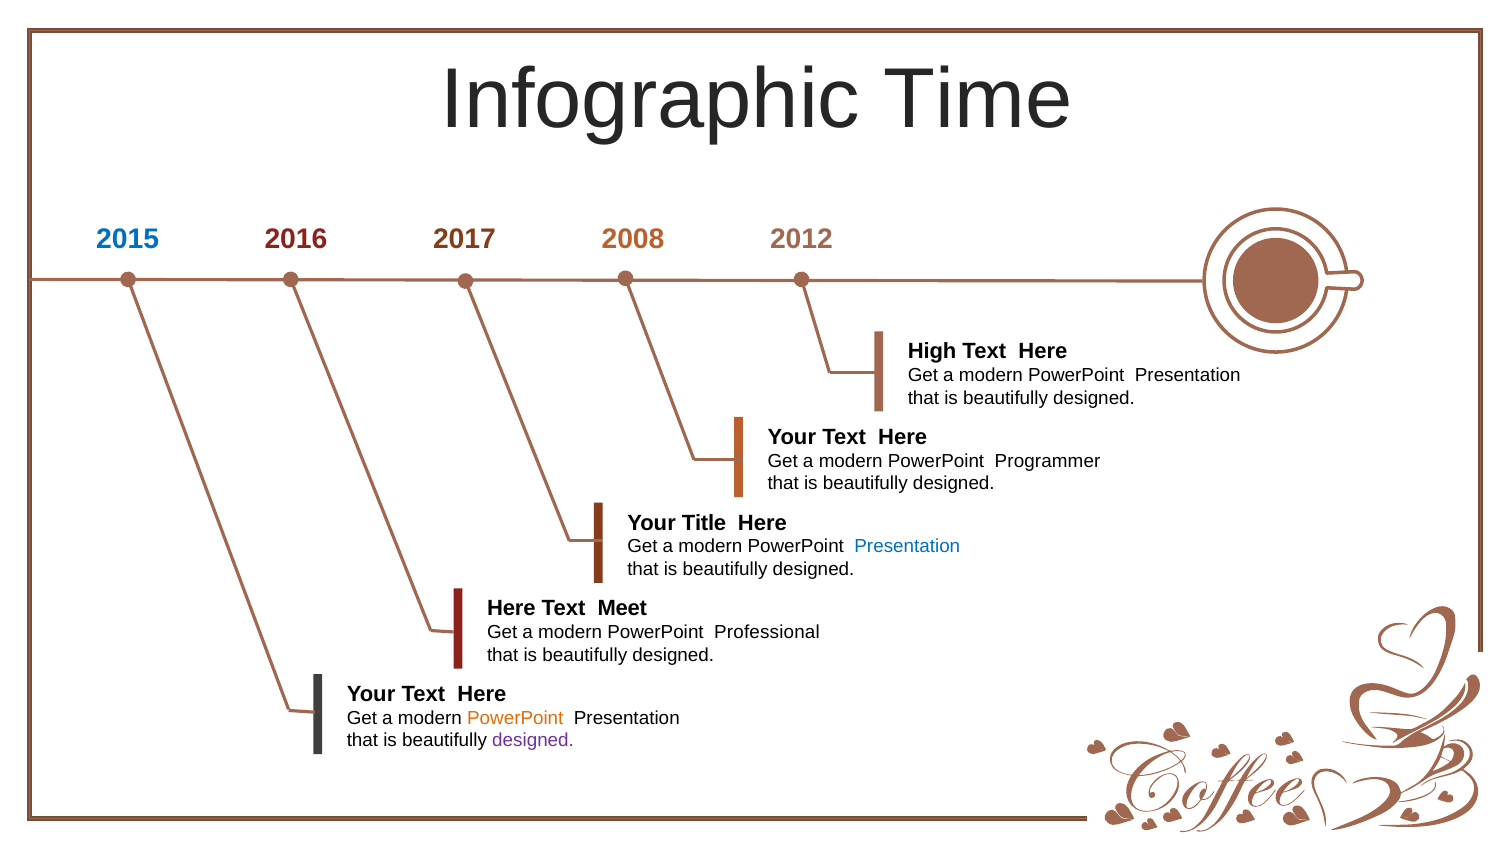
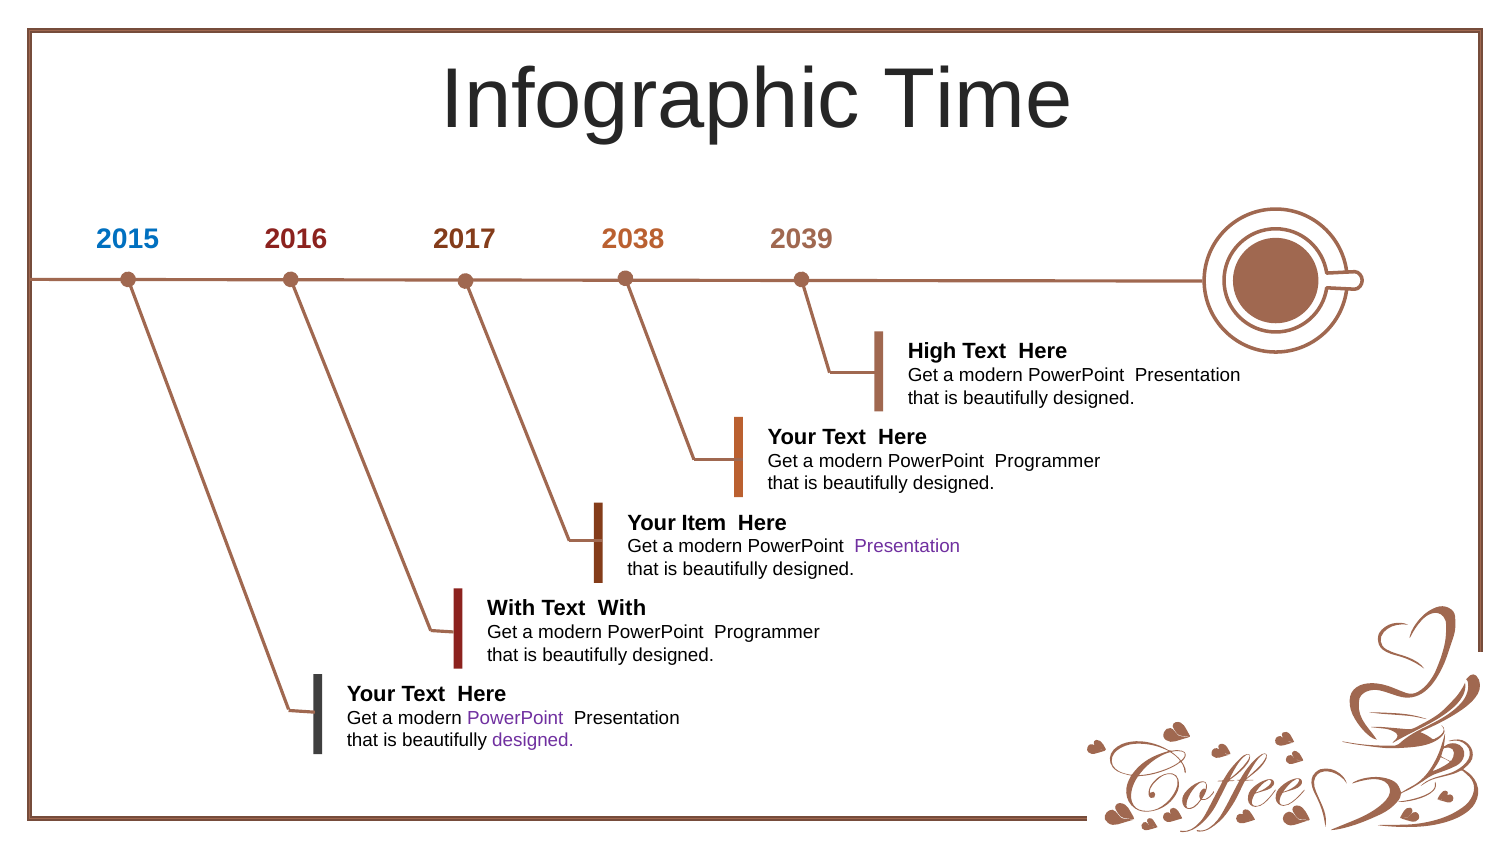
2008: 2008 -> 2038 (633, 239)
2012: 2012 -> 2039 (801, 239)
Title: Title -> Item (704, 523)
Presentation colour: blue -> purple (907, 547)
Here: Here -> With (511, 609)
Text Meet: Meet -> With (622, 609)
Professional: Professional -> Programmer (767, 633)
PowerPoint colour: orange -> purple (515, 718)
